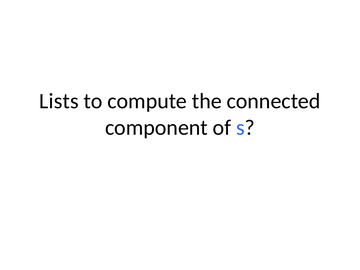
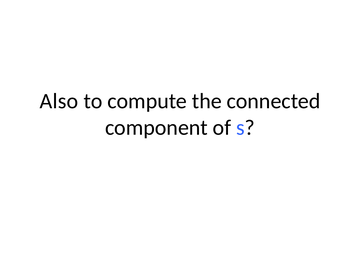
Lists: Lists -> Also (59, 101)
